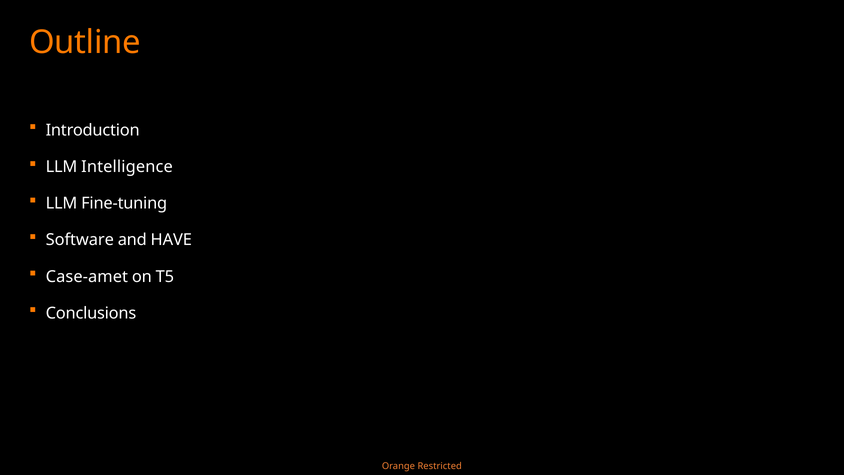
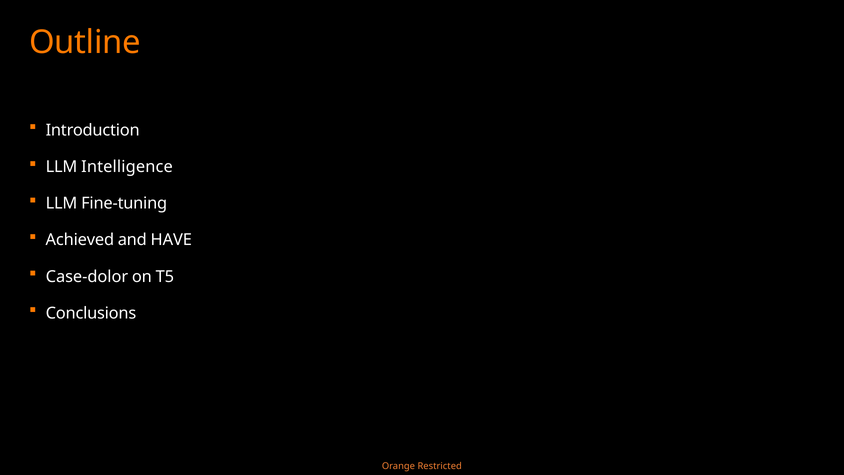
Software: Software -> Achieved (80, 240)
Case-amet: Case-amet -> Case-dolor (87, 276)
